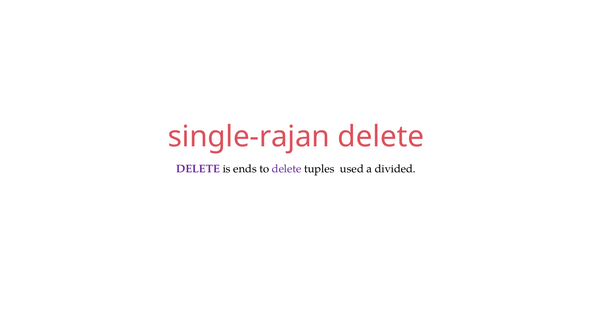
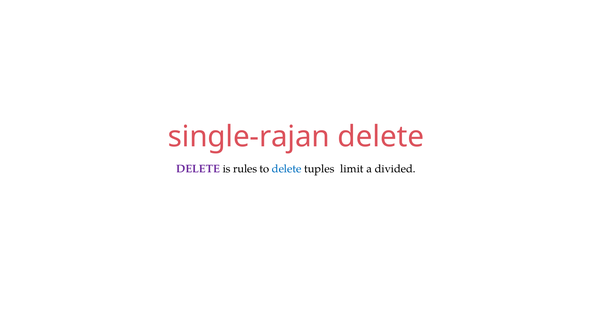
ends: ends -> rules (245, 169)
delete colour: purple -> blue (287, 169)
used: used -> limit (352, 169)
